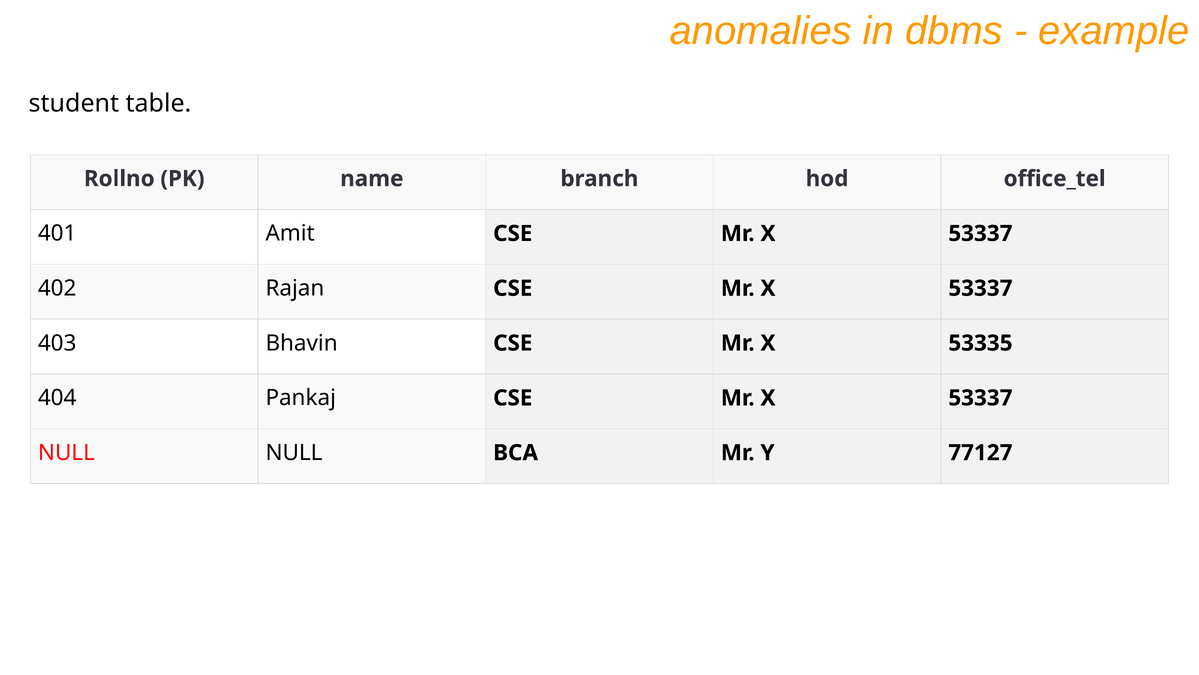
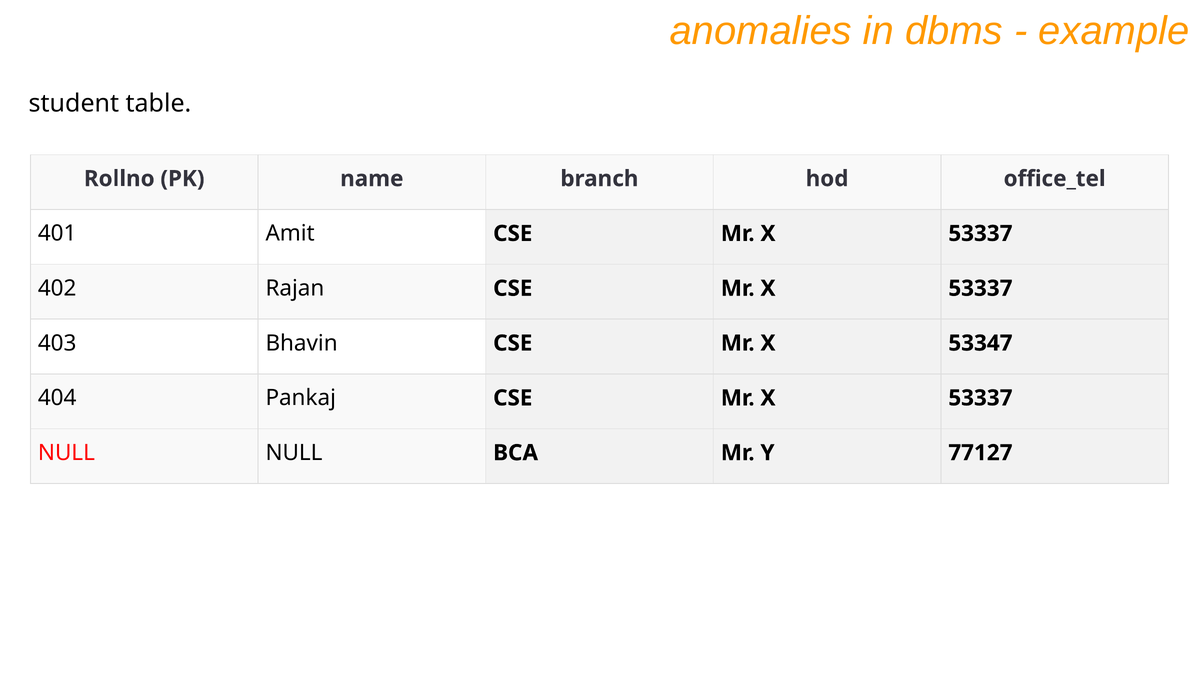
53335: 53335 -> 53347 (980, 343)
